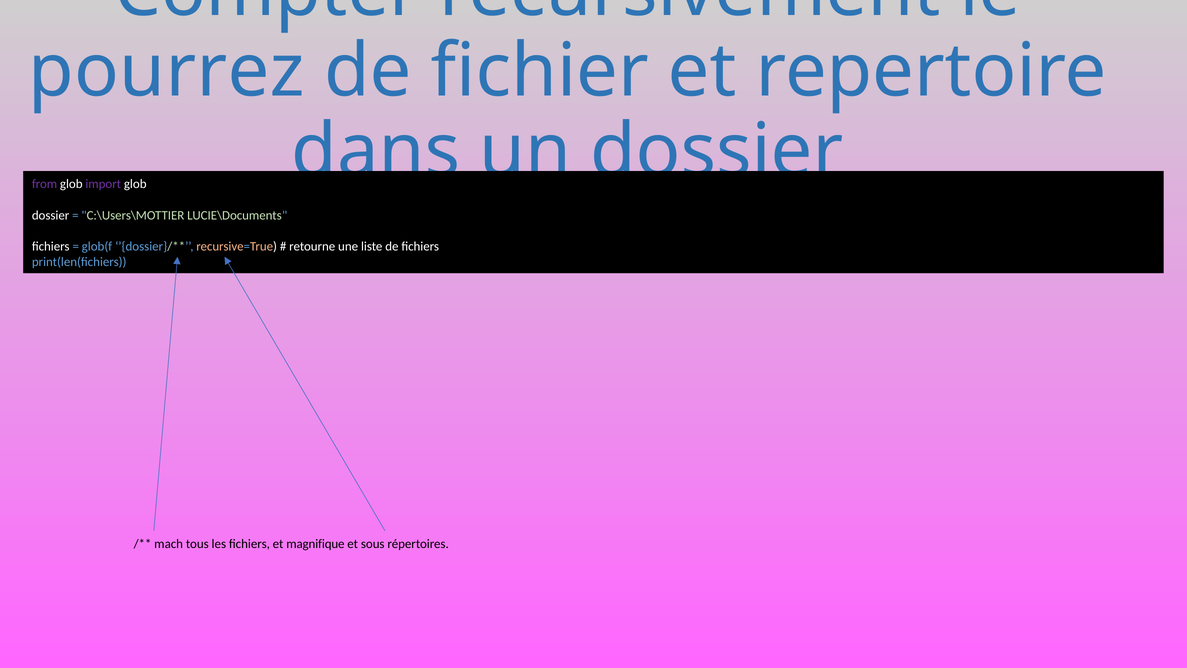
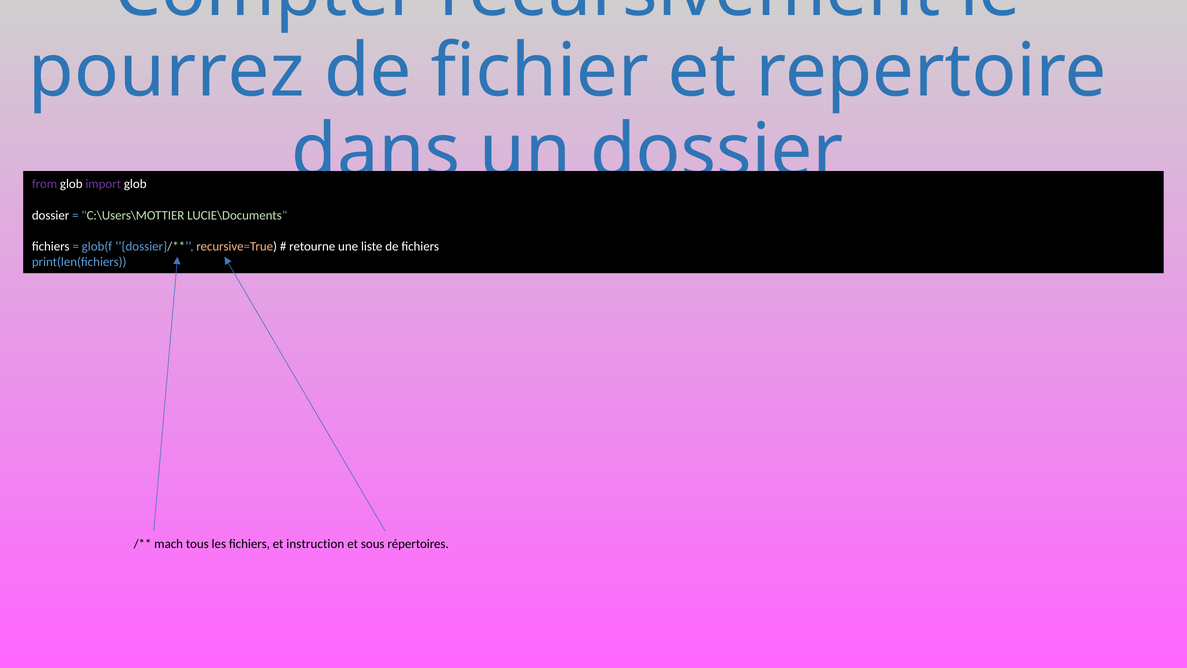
magnifique: magnifique -> instruction (315, 544)
